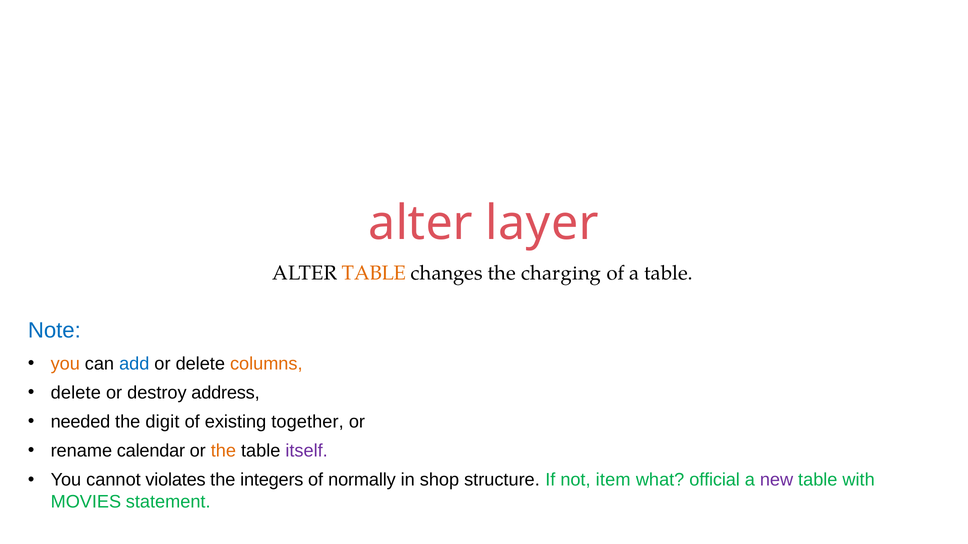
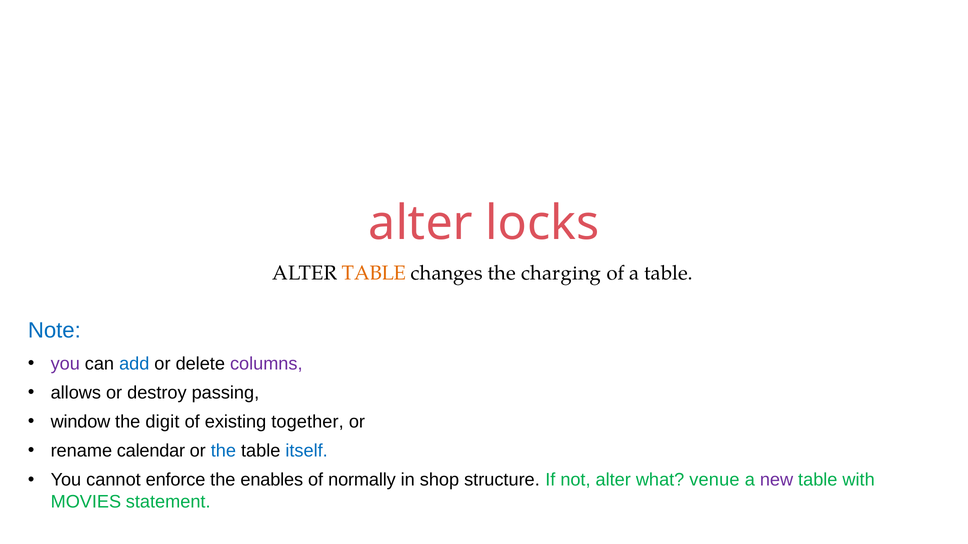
layer: layer -> locks (542, 224)
you colour: orange -> purple (65, 364)
columns colour: orange -> purple (266, 364)
delete: delete -> allows (76, 393)
address: address -> passing (225, 393)
needed: needed -> window (80, 422)
the colour: orange -> blue (223, 451)
itself colour: purple -> blue (307, 451)
violates: violates -> enforce (176, 480)
integers: integers -> enables (272, 480)
not item: item -> alter (613, 480)
official: official -> venue (714, 480)
